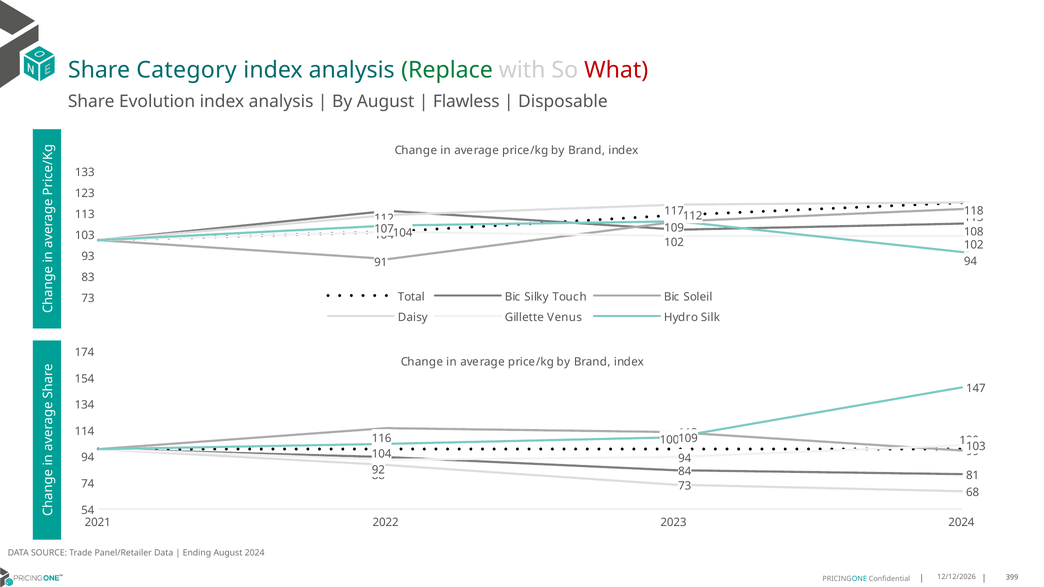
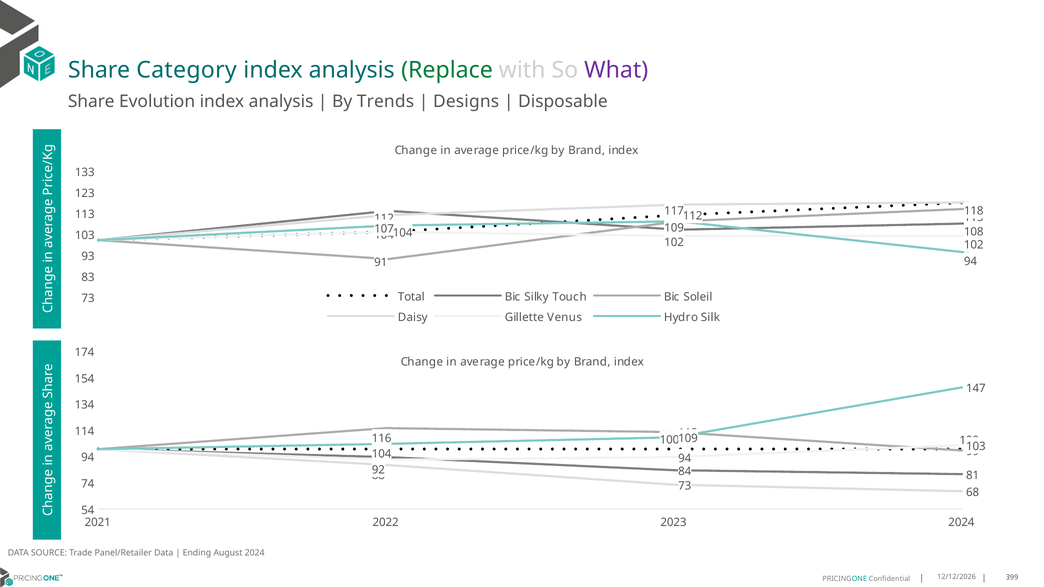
What colour: red -> purple (616, 70)
By August: August -> Trends (385, 102)
Flawless: Flawless -> Designs (466, 102)
